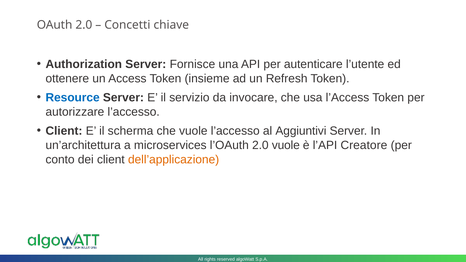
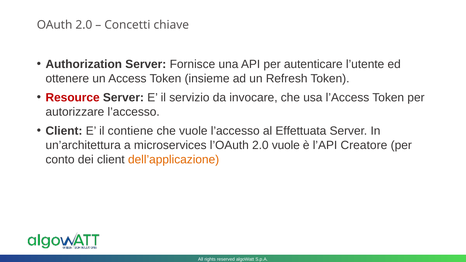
Resource colour: blue -> red (73, 98)
scherma: scherma -> contiene (130, 131)
Aggiuntivi: Aggiuntivi -> Effettuata (301, 131)
